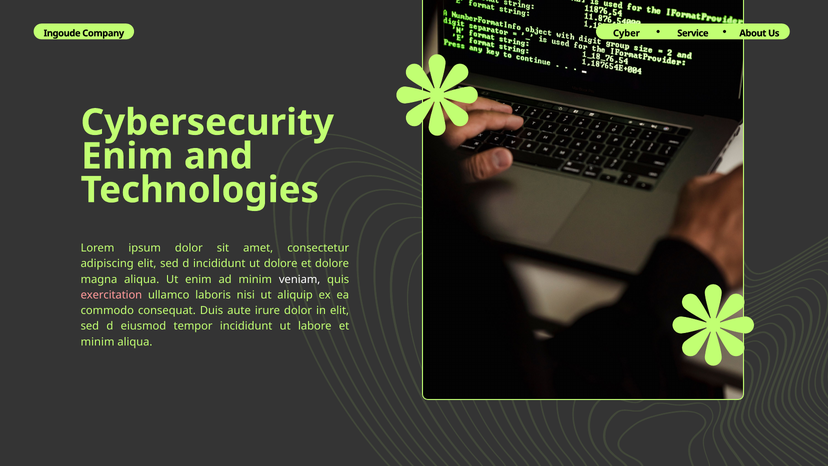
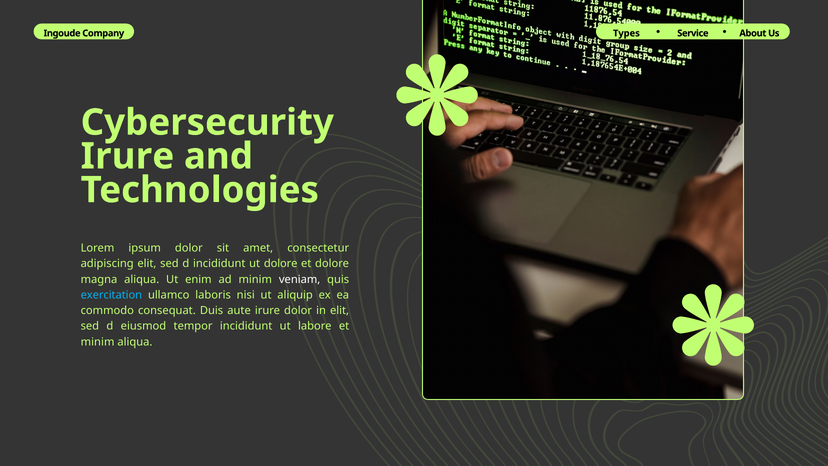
Cyber: Cyber -> Types (626, 33)
Enim: Enim -> Irure (127, 156)
exercitation colour: pink -> light blue (111, 295)
